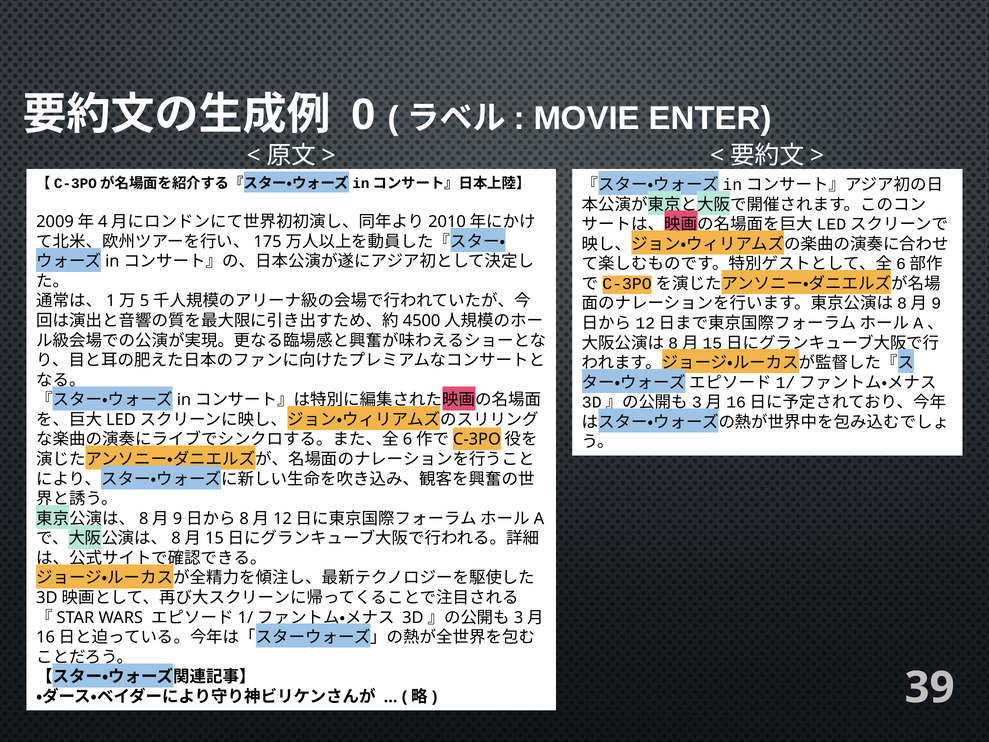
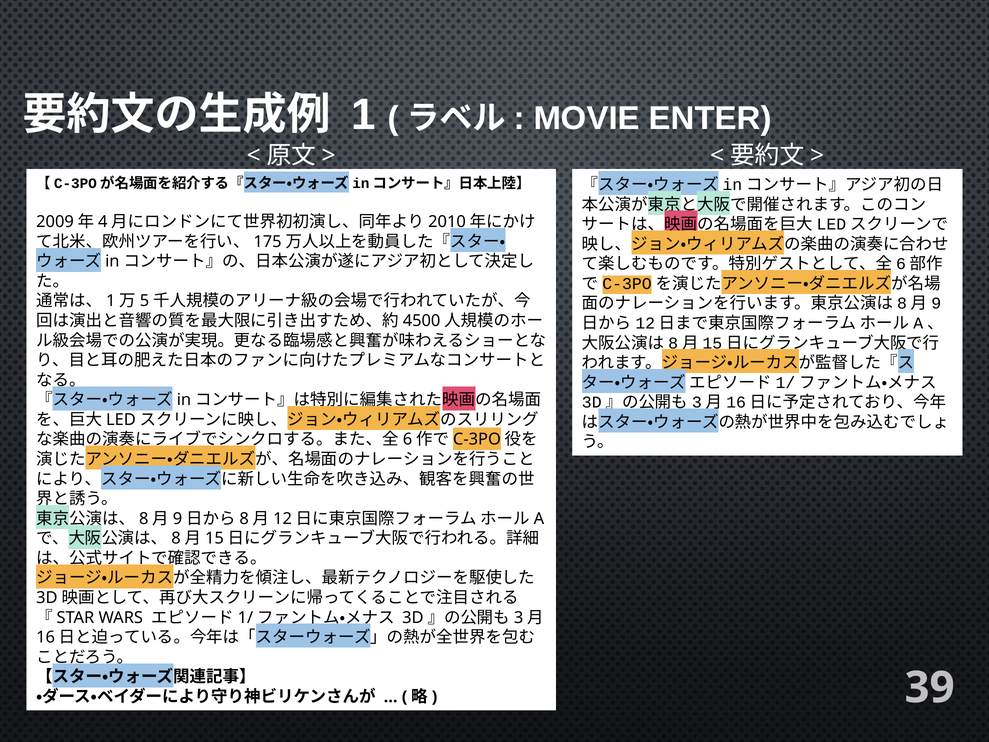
0: 0 -> 1 (364, 114)
